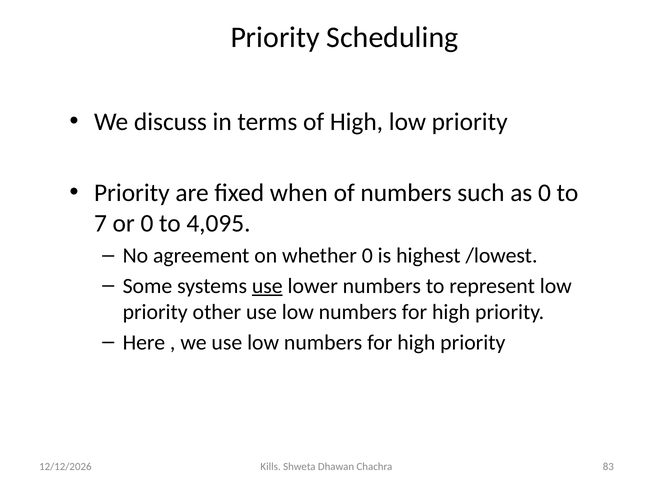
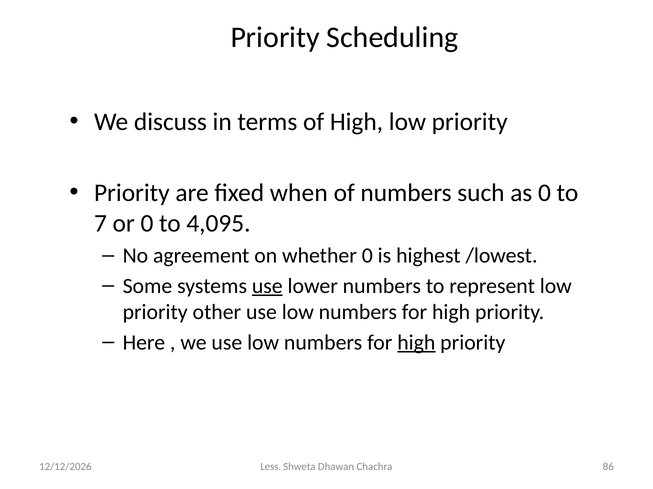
high underline: none -> present (416, 343)
Kills: Kills -> Less (271, 468)
83: 83 -> 86 (608, 468)
